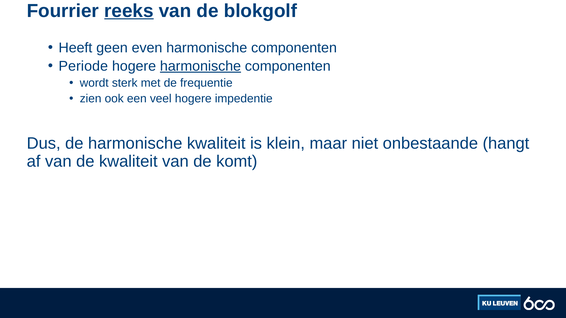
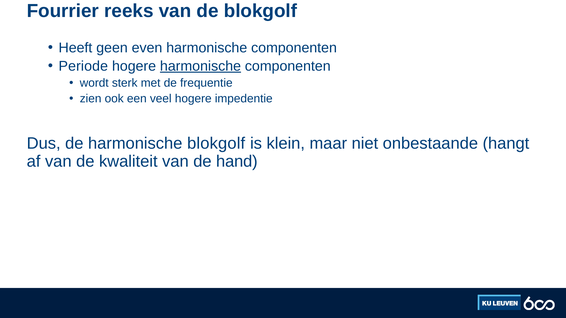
reeks underline: present -> none (129, 11)
harmonische kwaliteit: kwaliteit -> blokgolf (216, 144)
komt: komt -> hand (237, 161)
